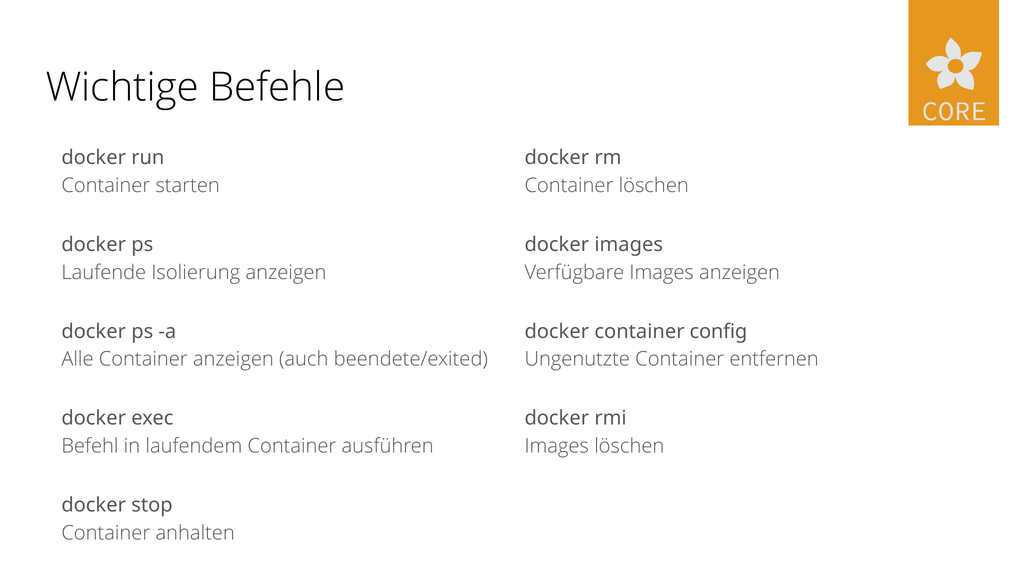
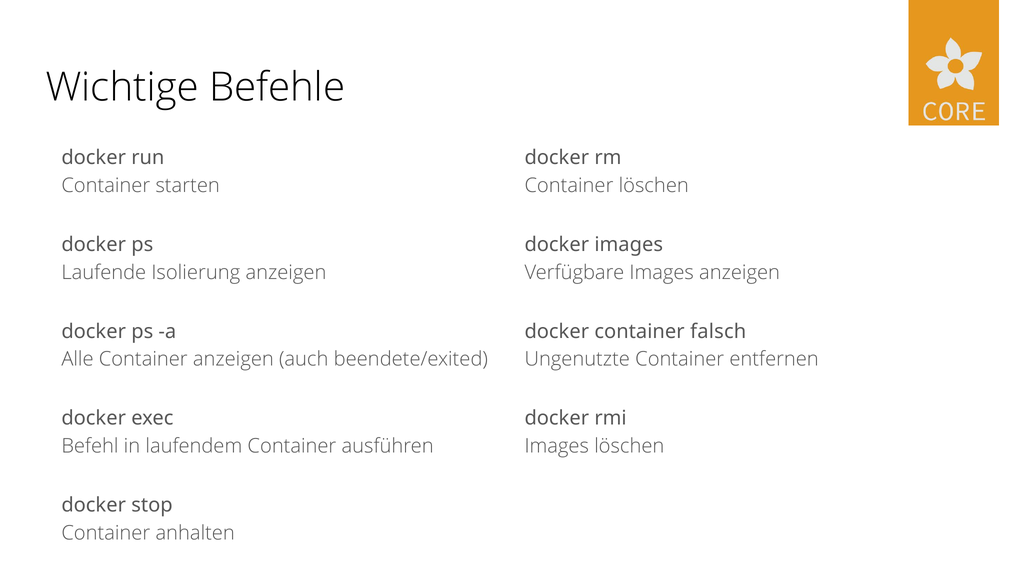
config: config -> falsch (718, 331)
